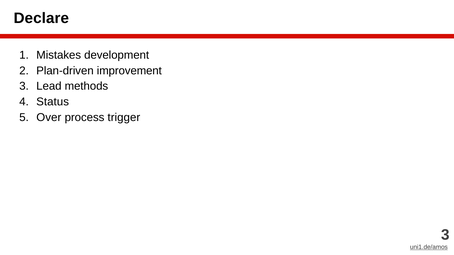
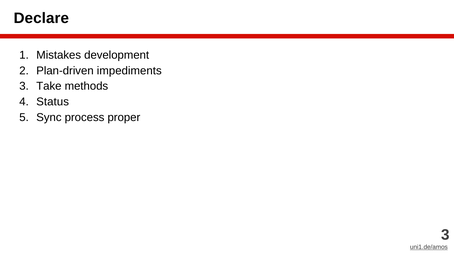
improvement: improvement -> impediments (129, 71)
Lead: Lead -> Take (49, 86)
Over: Over -> Sync (49, 118)
trigger: trigger -> proper (124, 118)
